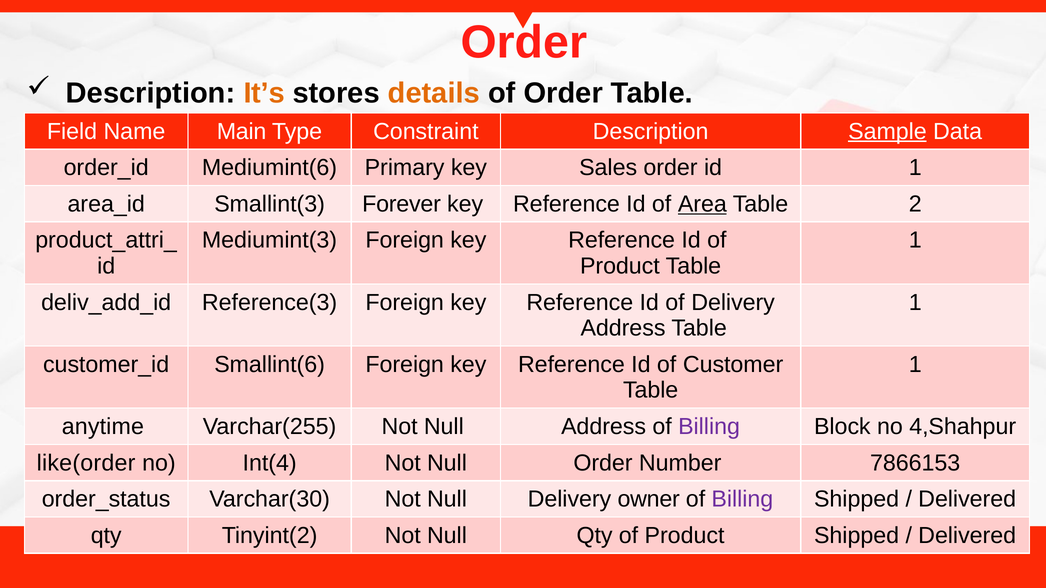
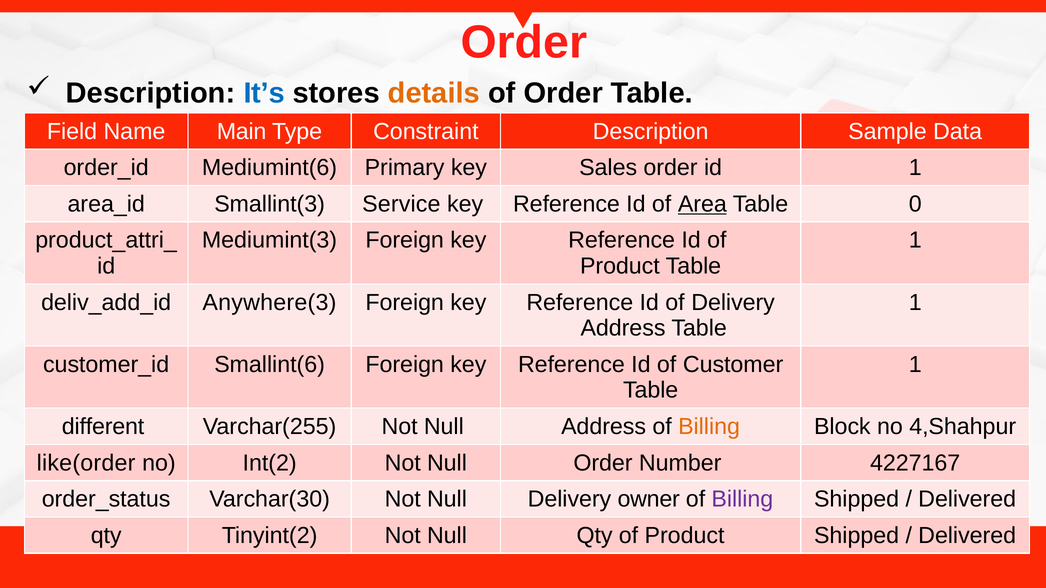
It’s colour: orange -> blue (264, 93)
Sample underline: present -> none (887, 131)
Forever: Forever -> Service (401, 204)
2: 2 -> 0 (915, 204)
Reference(3: Reference(3 -> Anywhere(3 (269, 303)
anytime: anytime -> different (103, 427)
Billing colour: purple -> orange (709, 427)
Int(4: Int(4 -> Int(2 (270, 463)
7866153: 7866153 -> 4227167 (915, 463)
